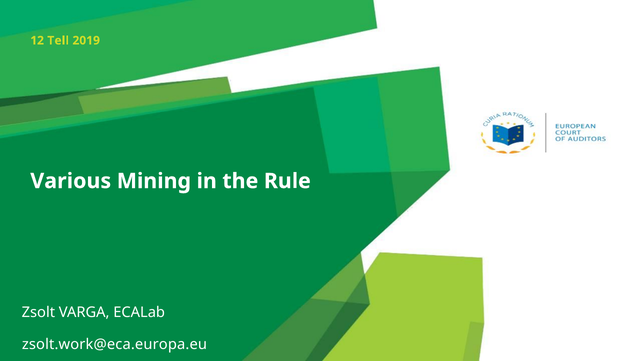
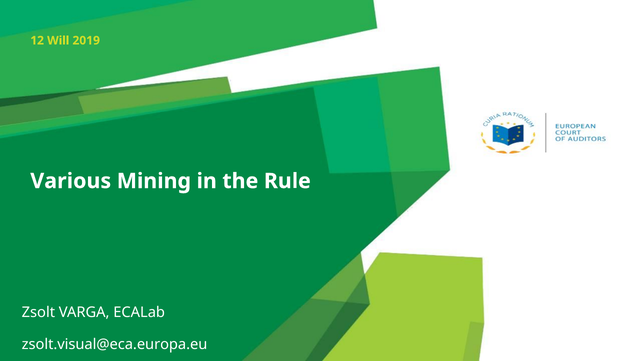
Tell: Tell -> Will (58, 40)
zsolt.work@eca.europa.eu: zsolt.work@eca.europa.eu -> zsolt.visual@eca.europa.eu (115, 344)
